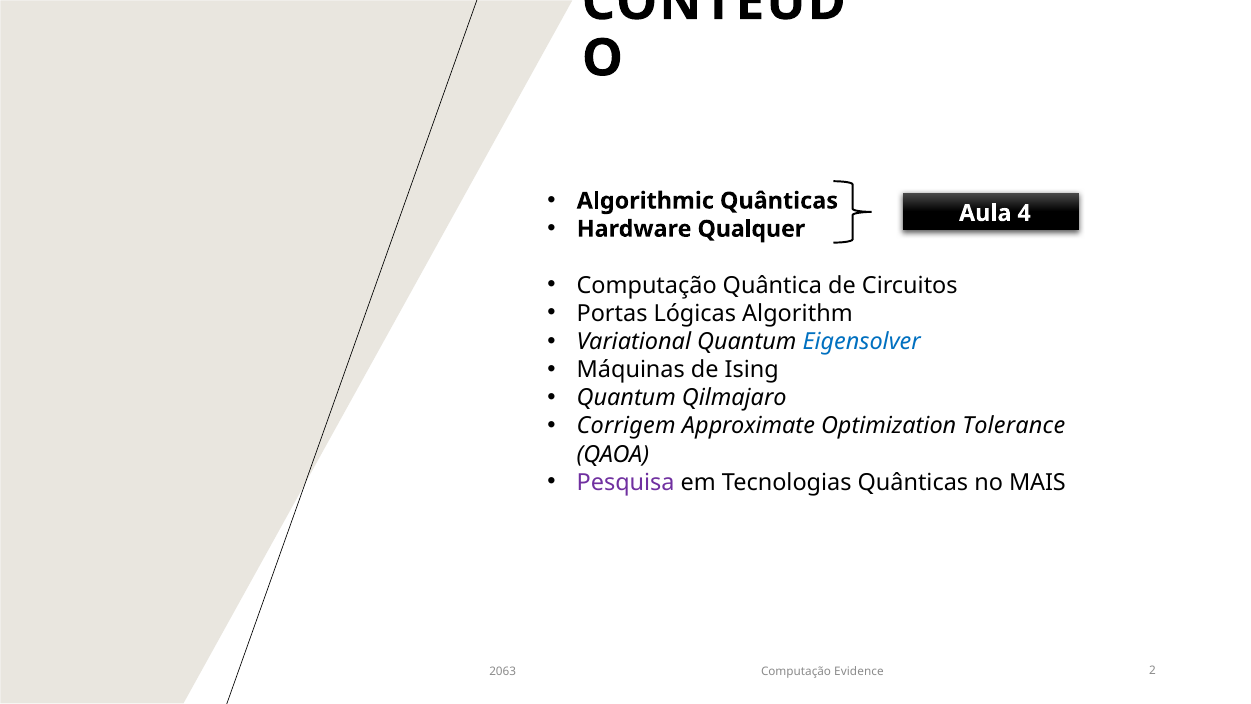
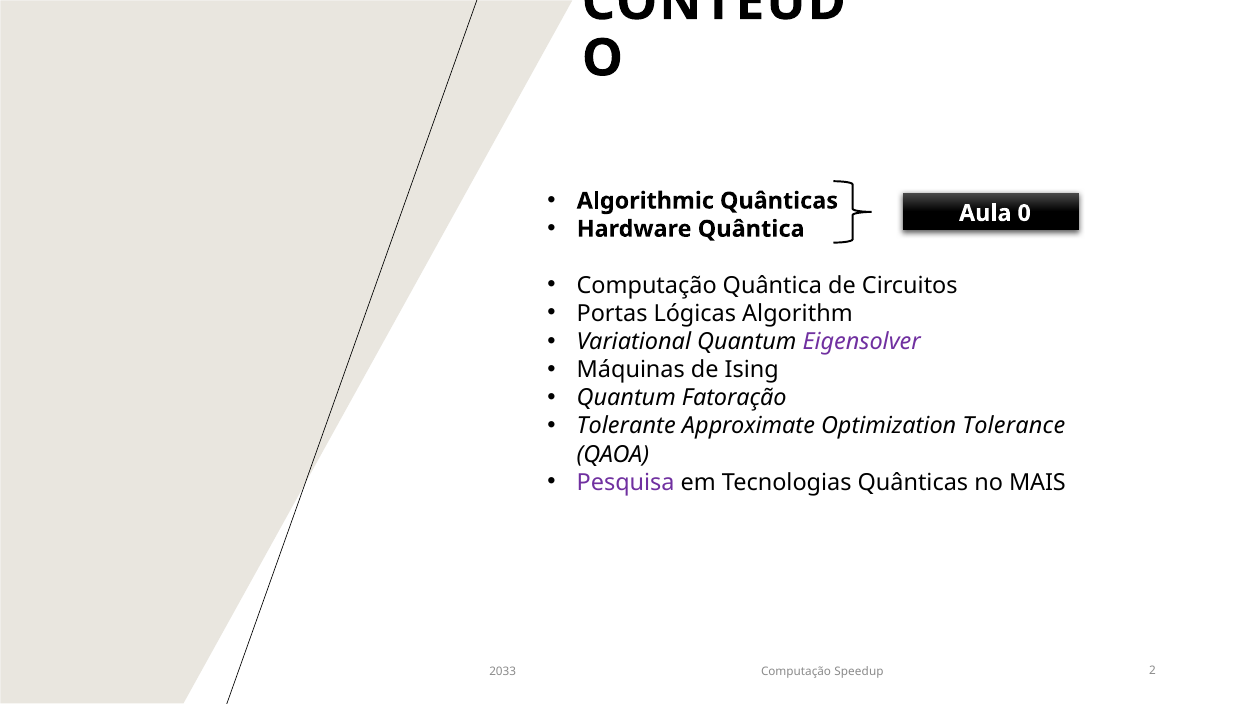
4: 4 -> 0 (1024, 213)
Hardware Qualquer: Qualquer -> Quântica (751, 229)
Eigensolver colour: blue -> purple (862, 341)
Qilmajaro: Qilmajaro -> Fatoração (734, 398)
Corrigem: Corrigem -> Tolerante (626, 426)
2063: 2063 -> 2033 (503, 672)
Evidence: Evidence -> Speedup (859, 672)
